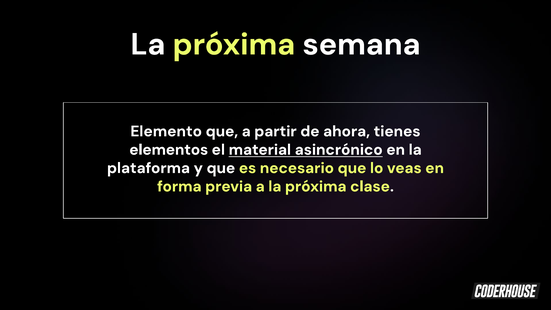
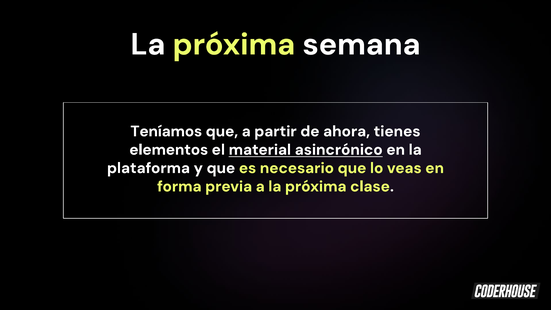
Elemento: Elemento -> Teníamos (166, 131)
